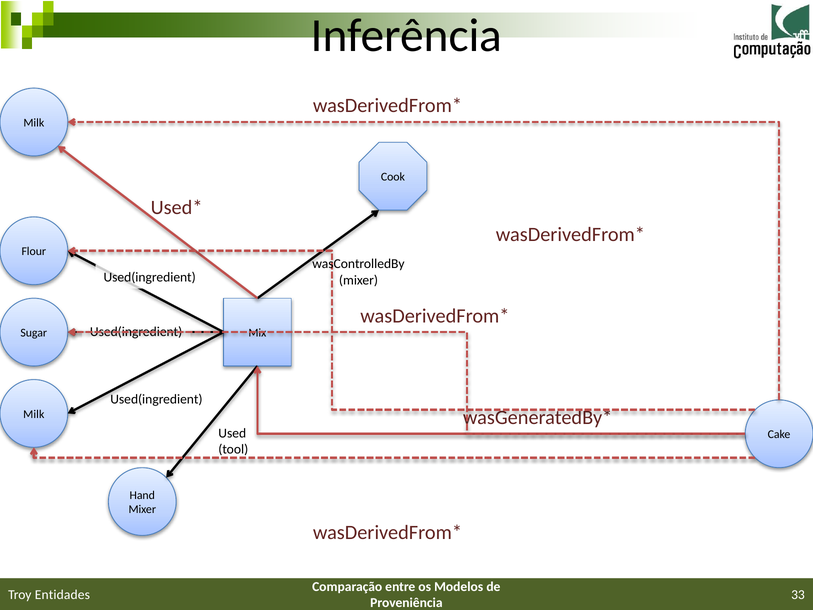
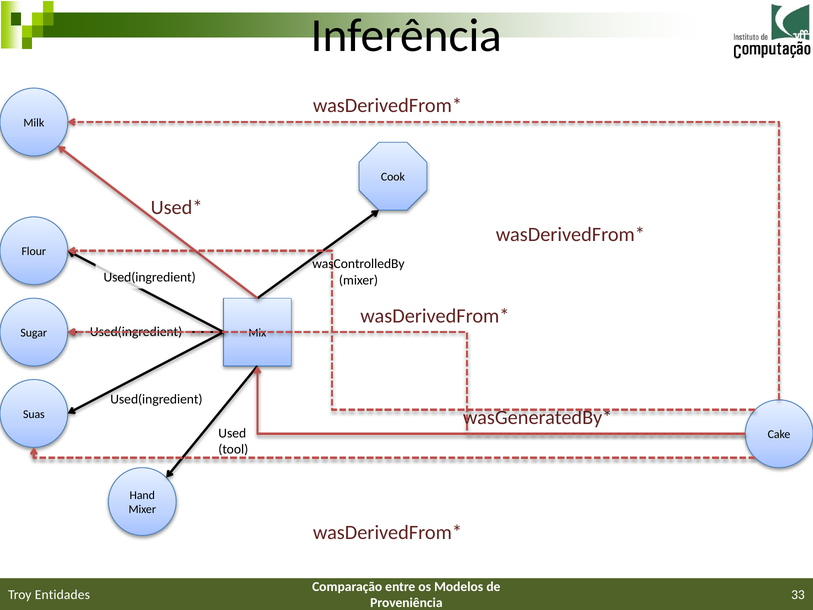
Milk: Milk -> Suas (34, 414)
